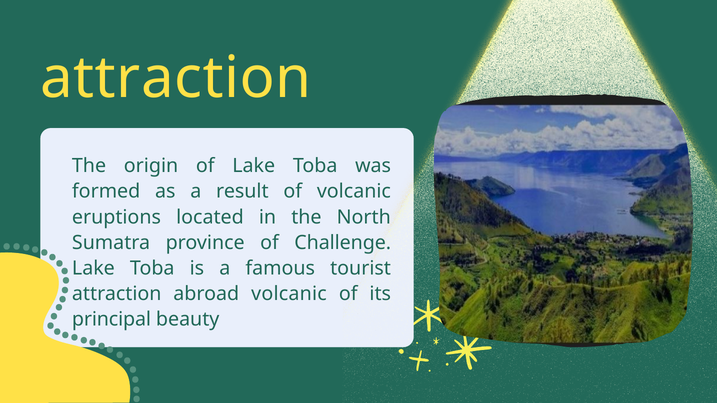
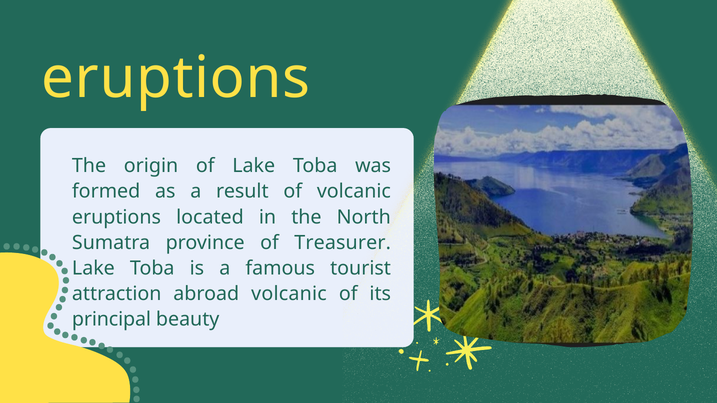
attraction: attraction -> eruptions (176, 78)
Challenge: Challenge -> Treasurer (343, 243)
